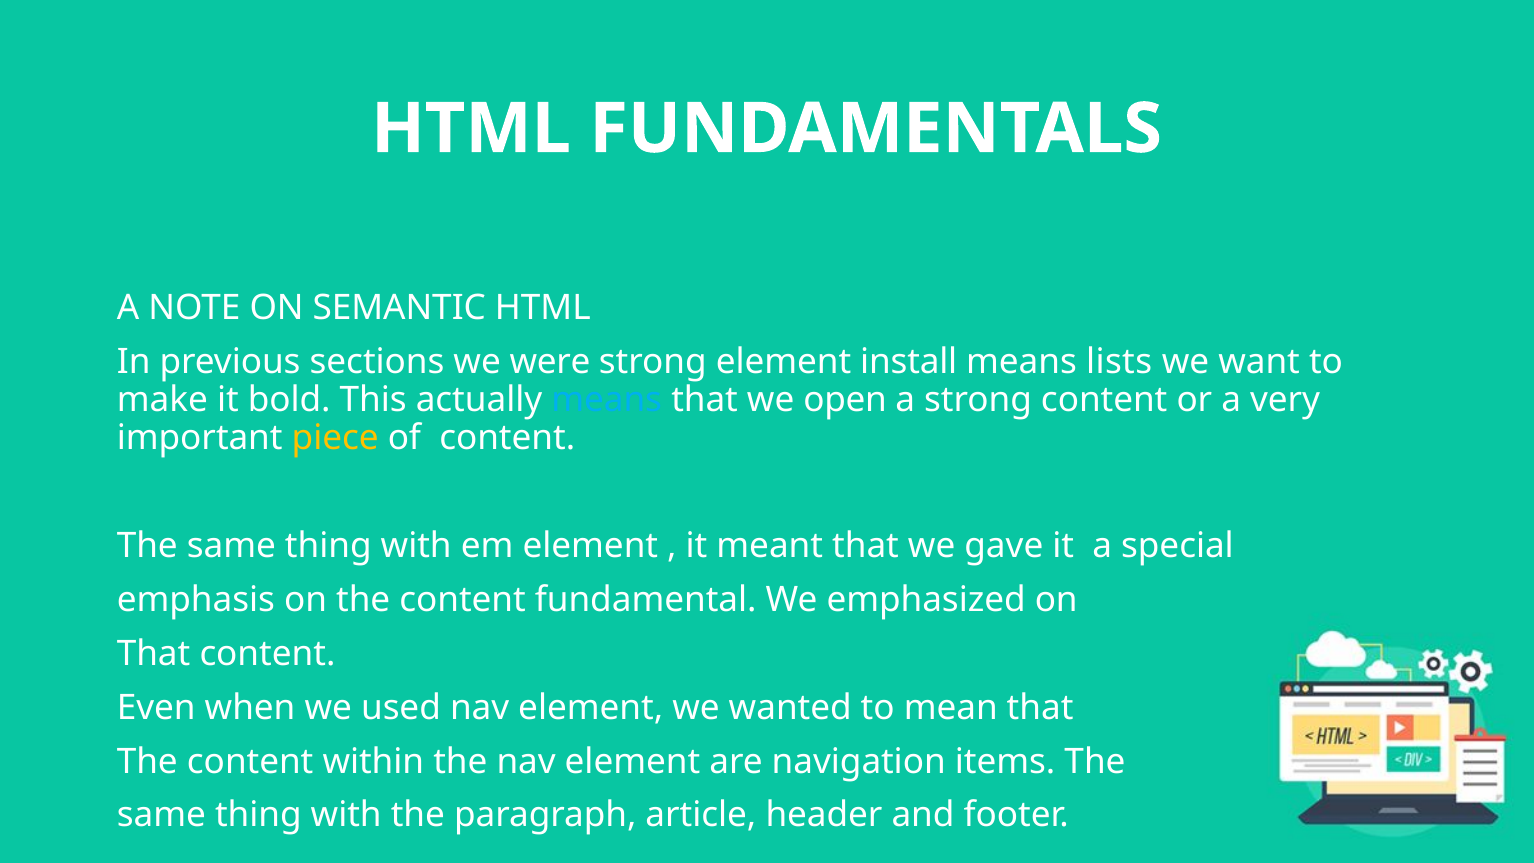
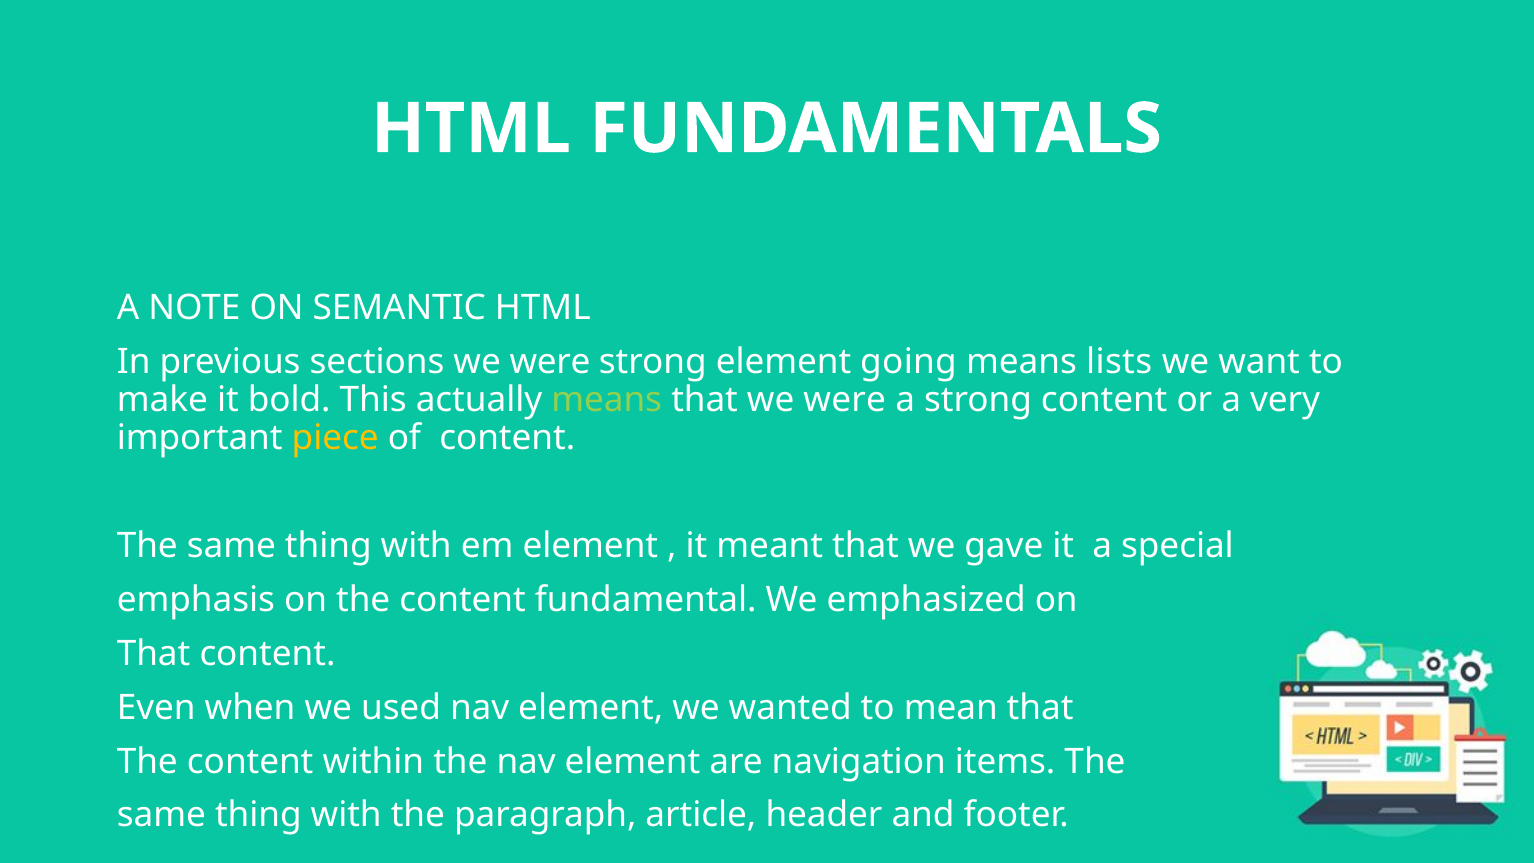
install: install -> going (909, 362)
means colour: light blue -> light green (607, 400)
that we open: open -> were (845, 400)
